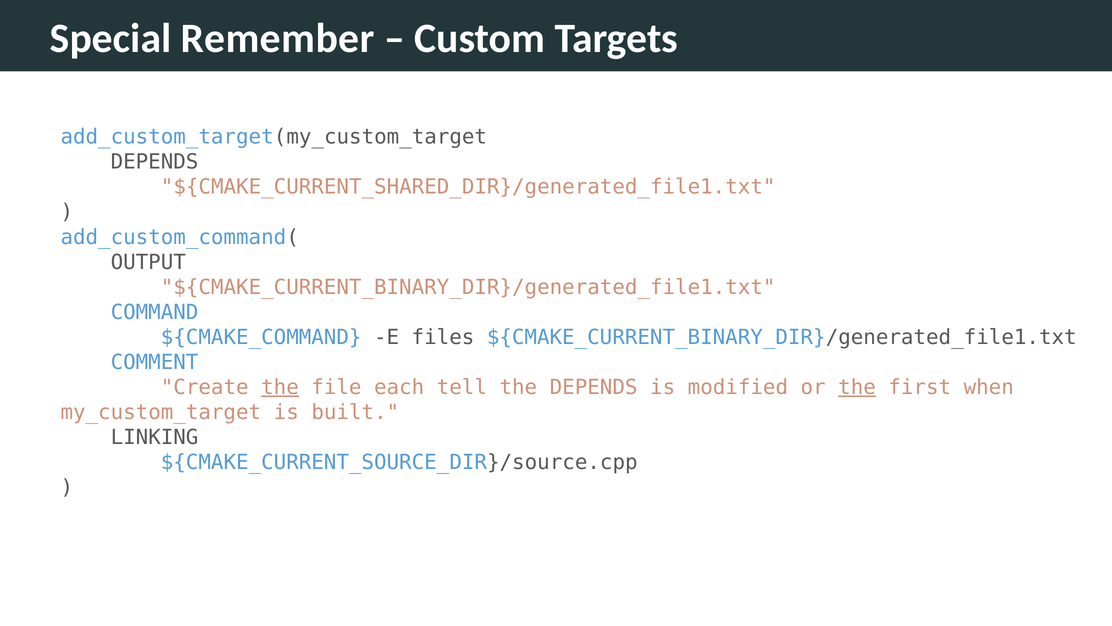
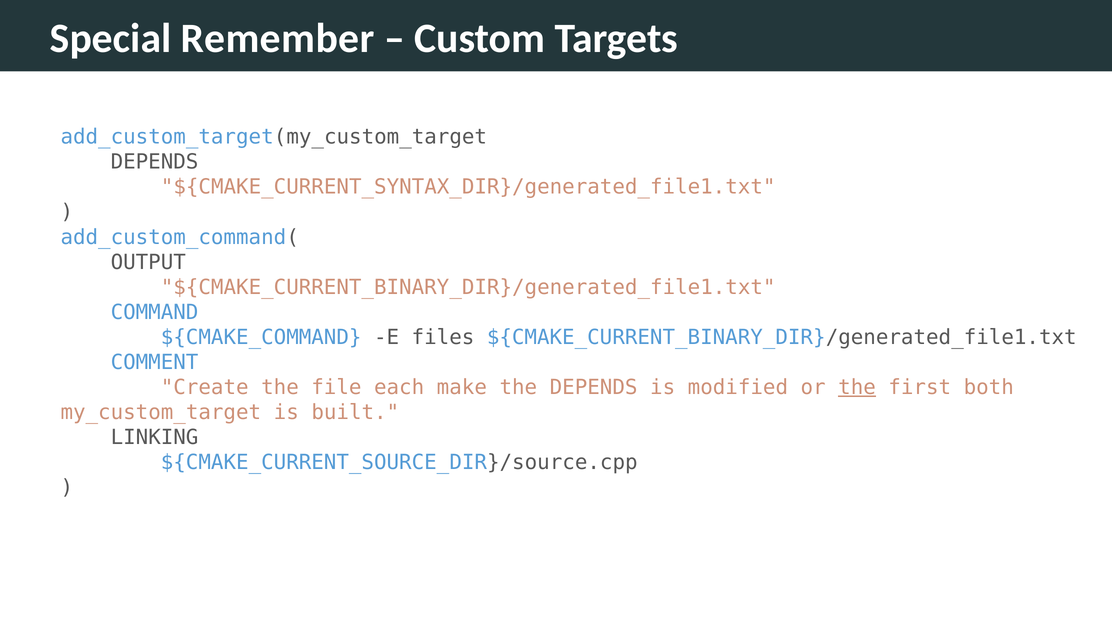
${CMAKE_CURRENT_SHARED_DIR}/generated_file1.txt: ${CMAKE_CURRENT_SHARED_DIR}/generated_file1.txt -> ${CMAKE_CURRENT_SYNTAX_DIR}/generated_file1.txt (468, 187)
the underline: present -> none (280, 387)
tell: tell -> make (462, 387)
when: when -> both (989, 387)
